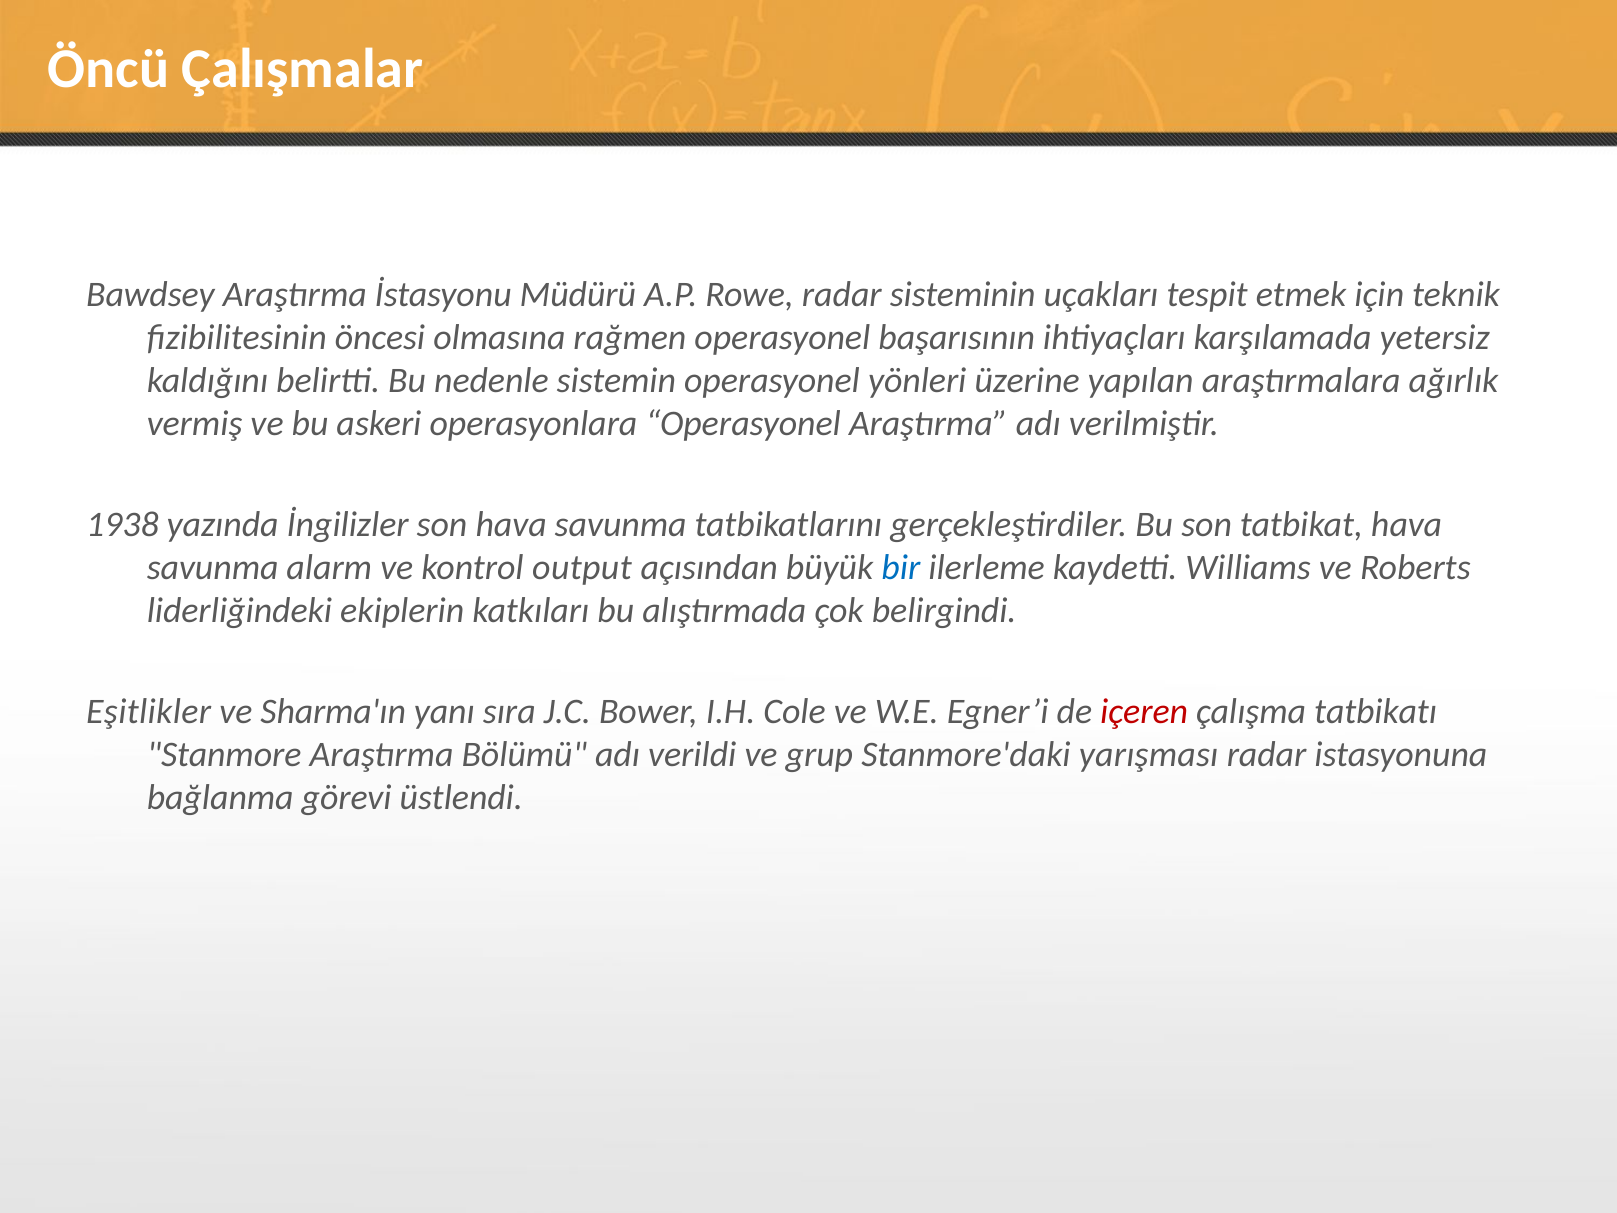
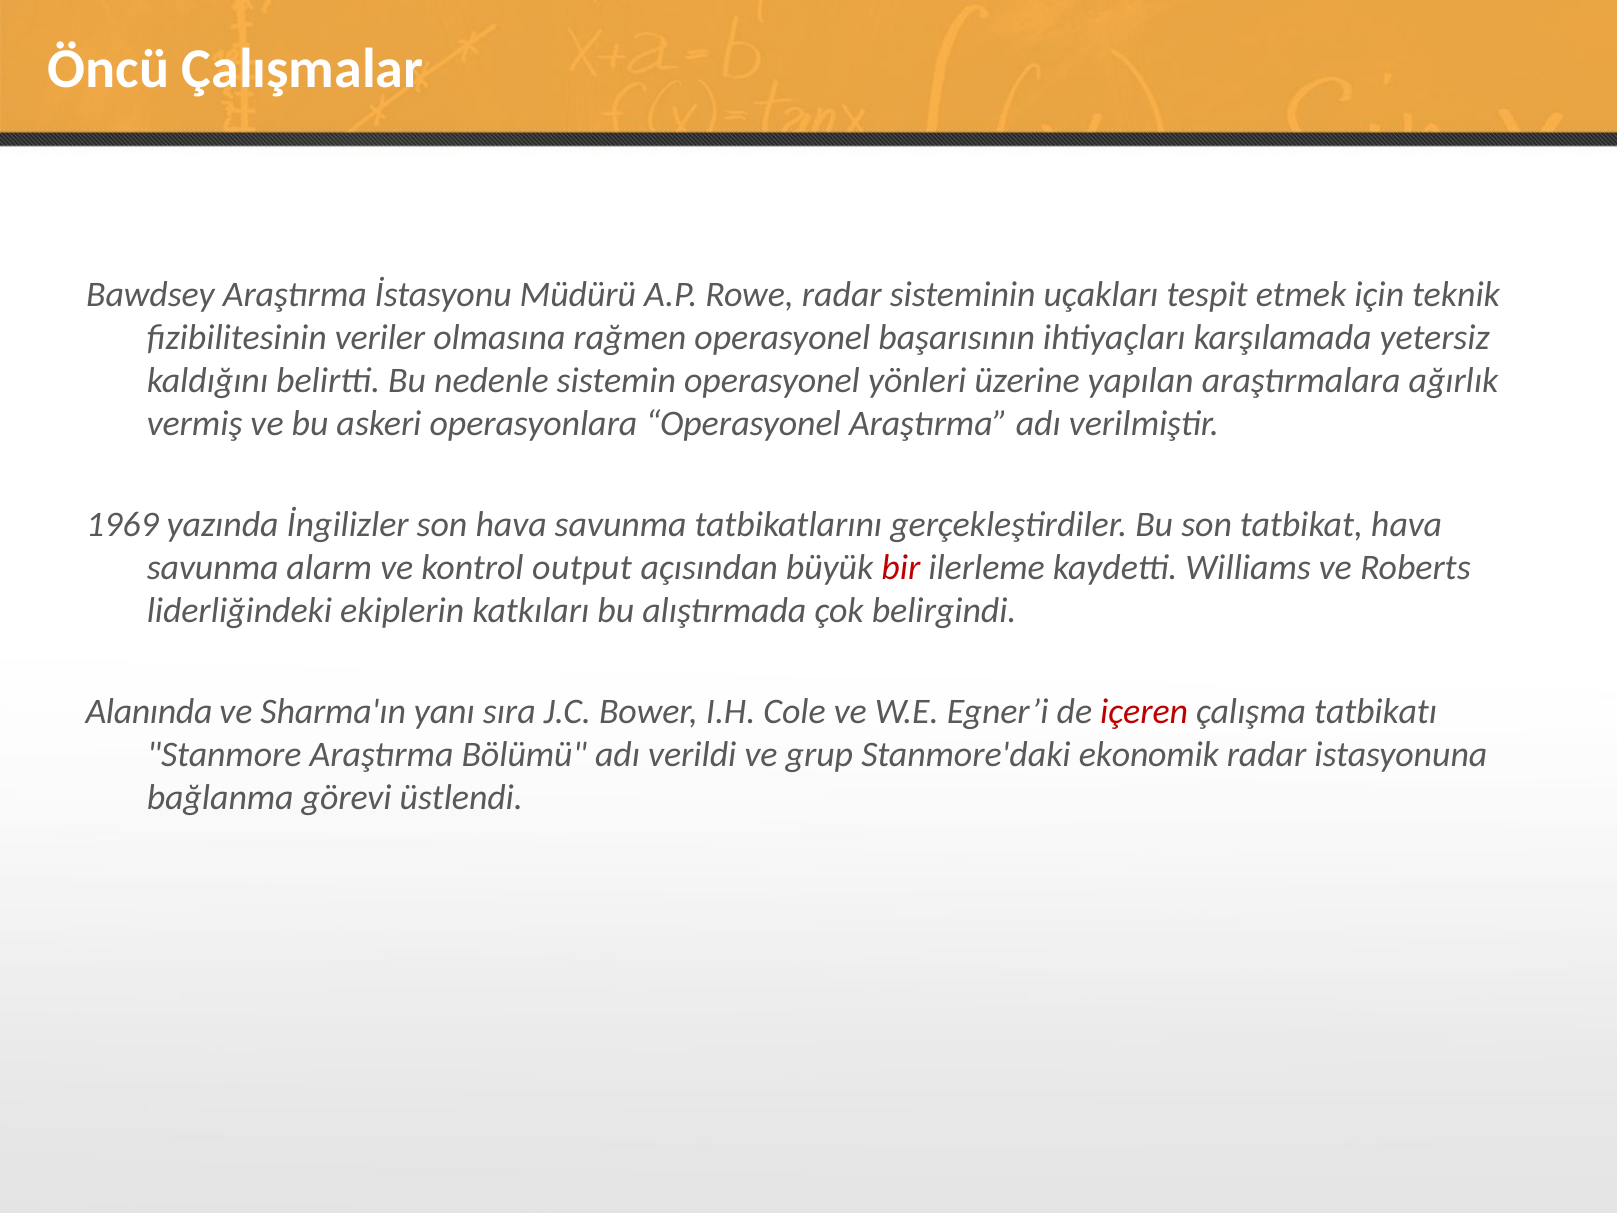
öncesi: öncesi -> veriler (380, 338)
1938: 1938 -> 1969 (122, 525)
bir colour: blue -> red (901, 568)
Eşitlikler: Eşitlikler -> Alanında (149, 711)
yarışması: yarışması -> ekonomik (1149, 754)
